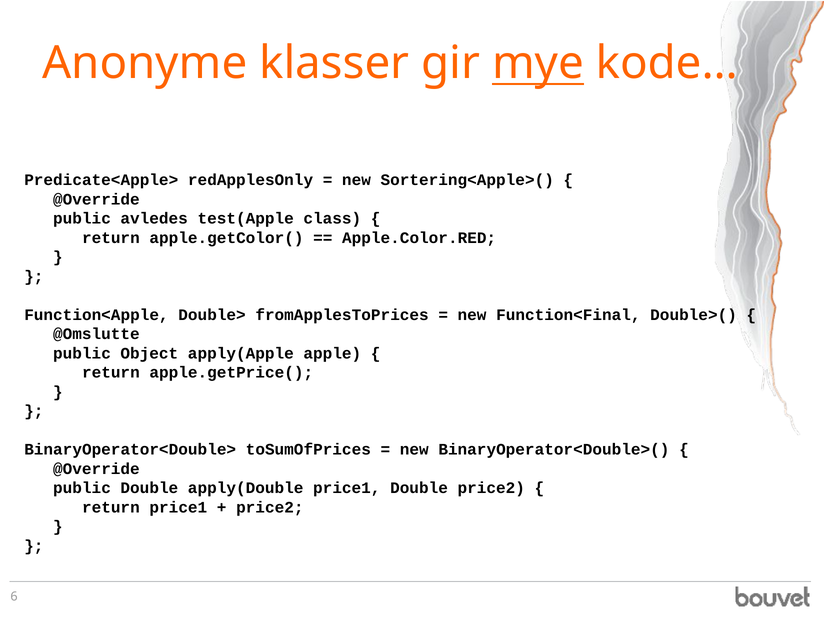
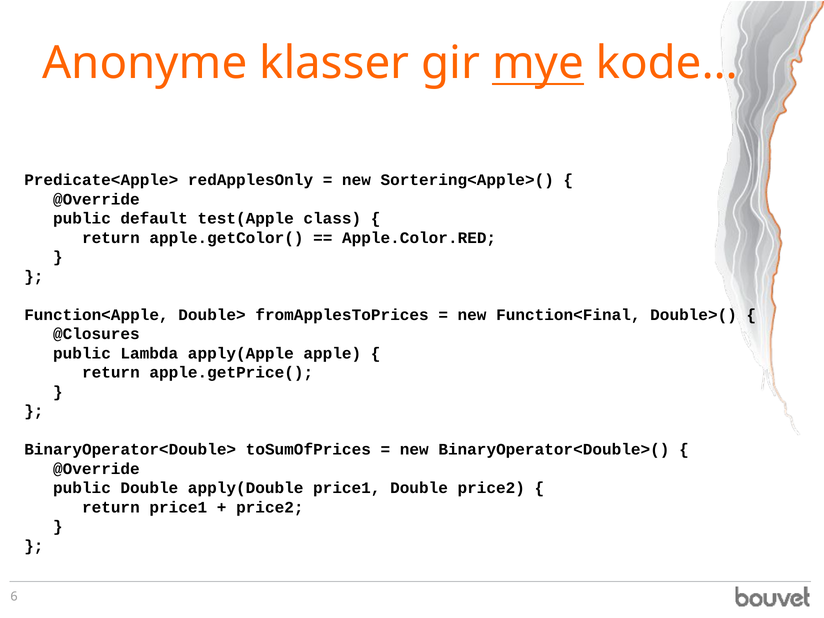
avledes: avledes -> default (154, 219)
@Omslutte: @Omslutte -> @Closures (96, 334)
Object: Object -> Lambda (149, 353)
